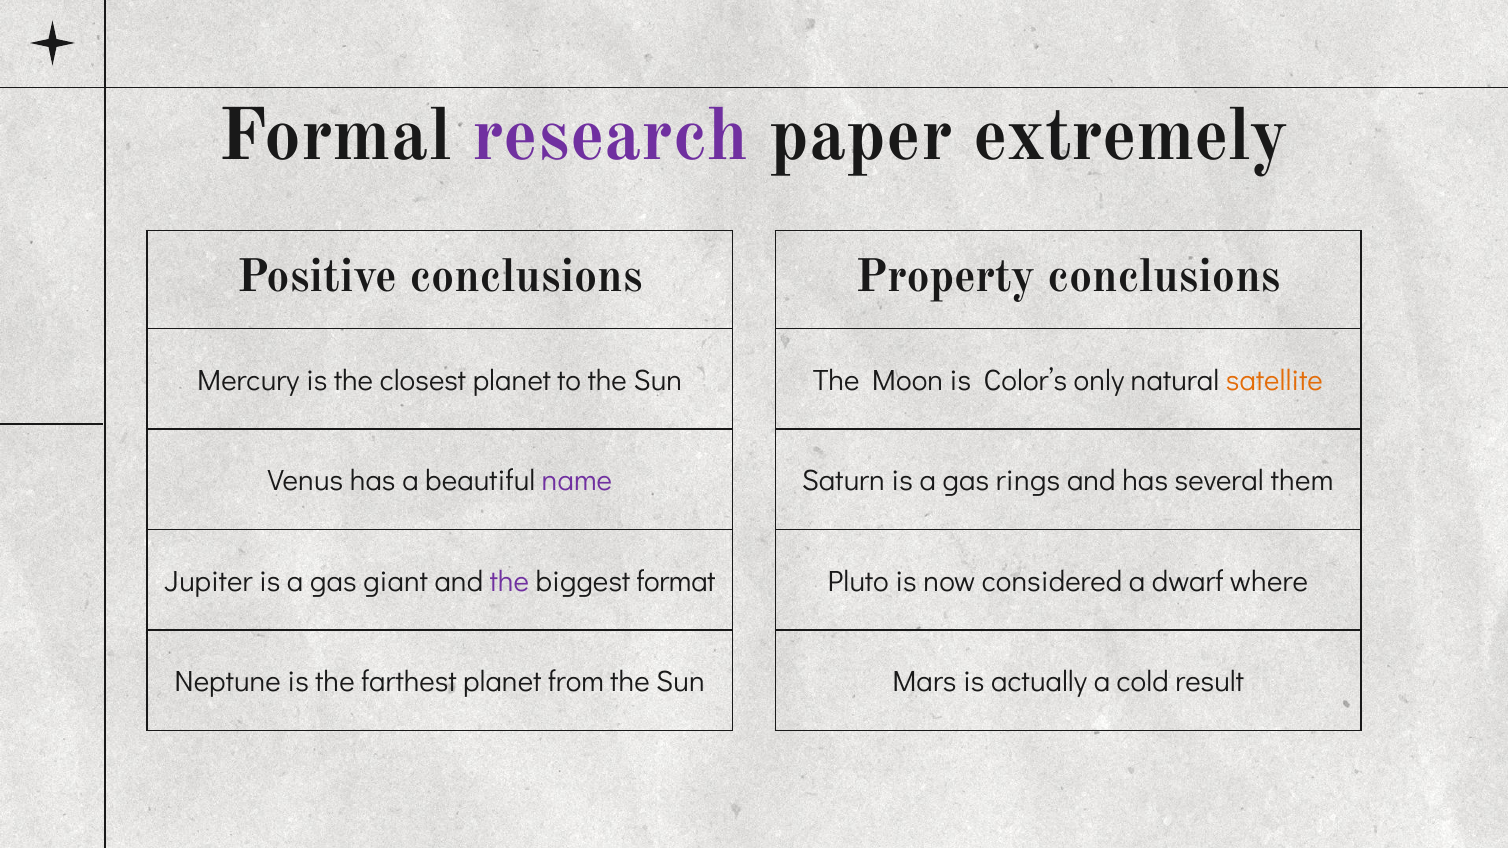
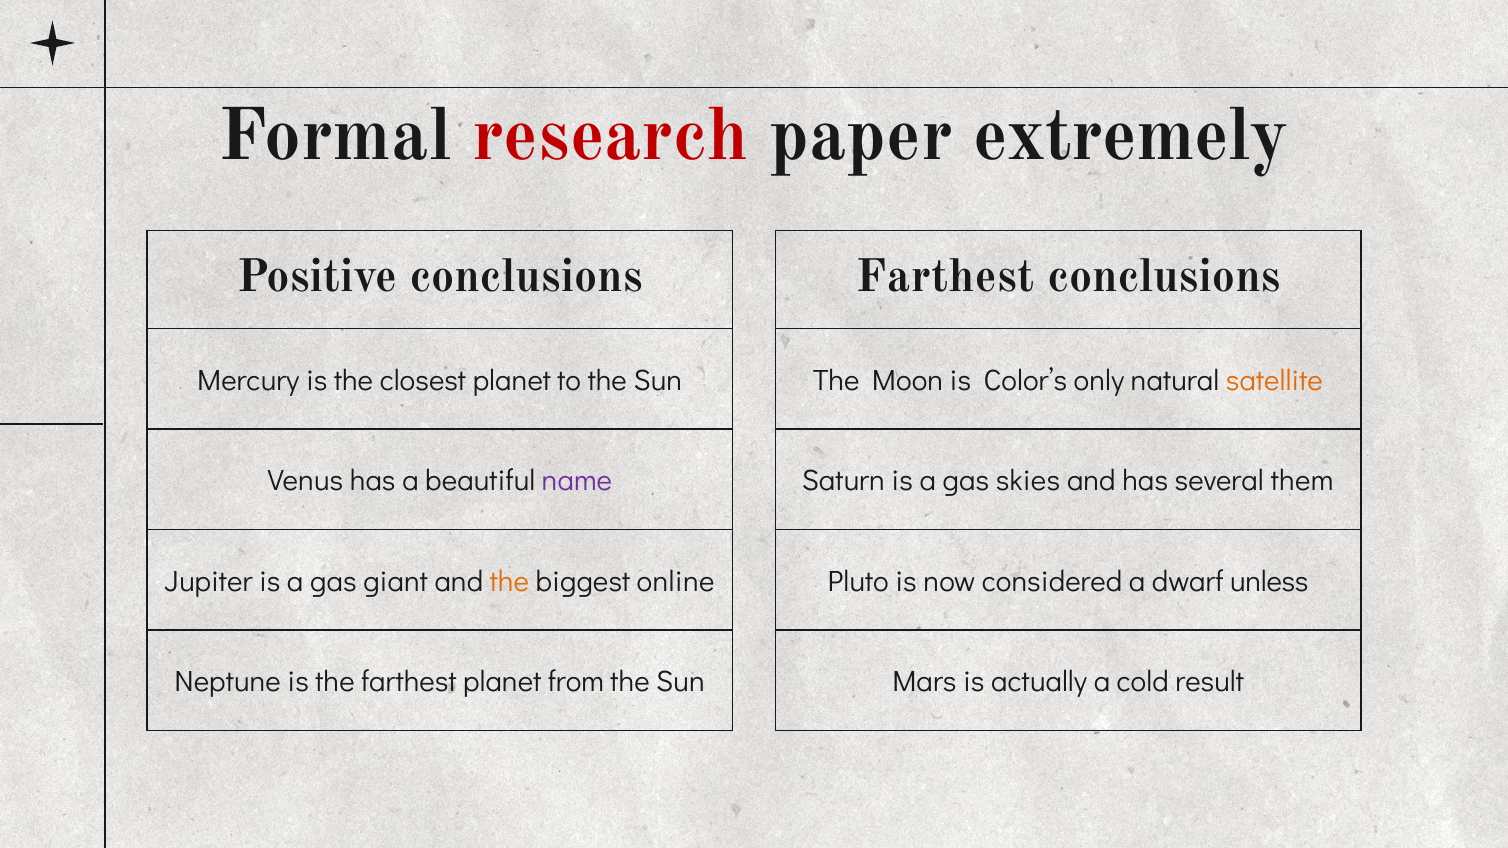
research colour: purple -> red (611, 136)
Property: Property -> Farthest (945, 276)
rings: rings -> skies (1028, 481)
the colour: purple -> orange (509, 582)
format: format -> online (676, 582)
where: where -> unless (1269, 582)
